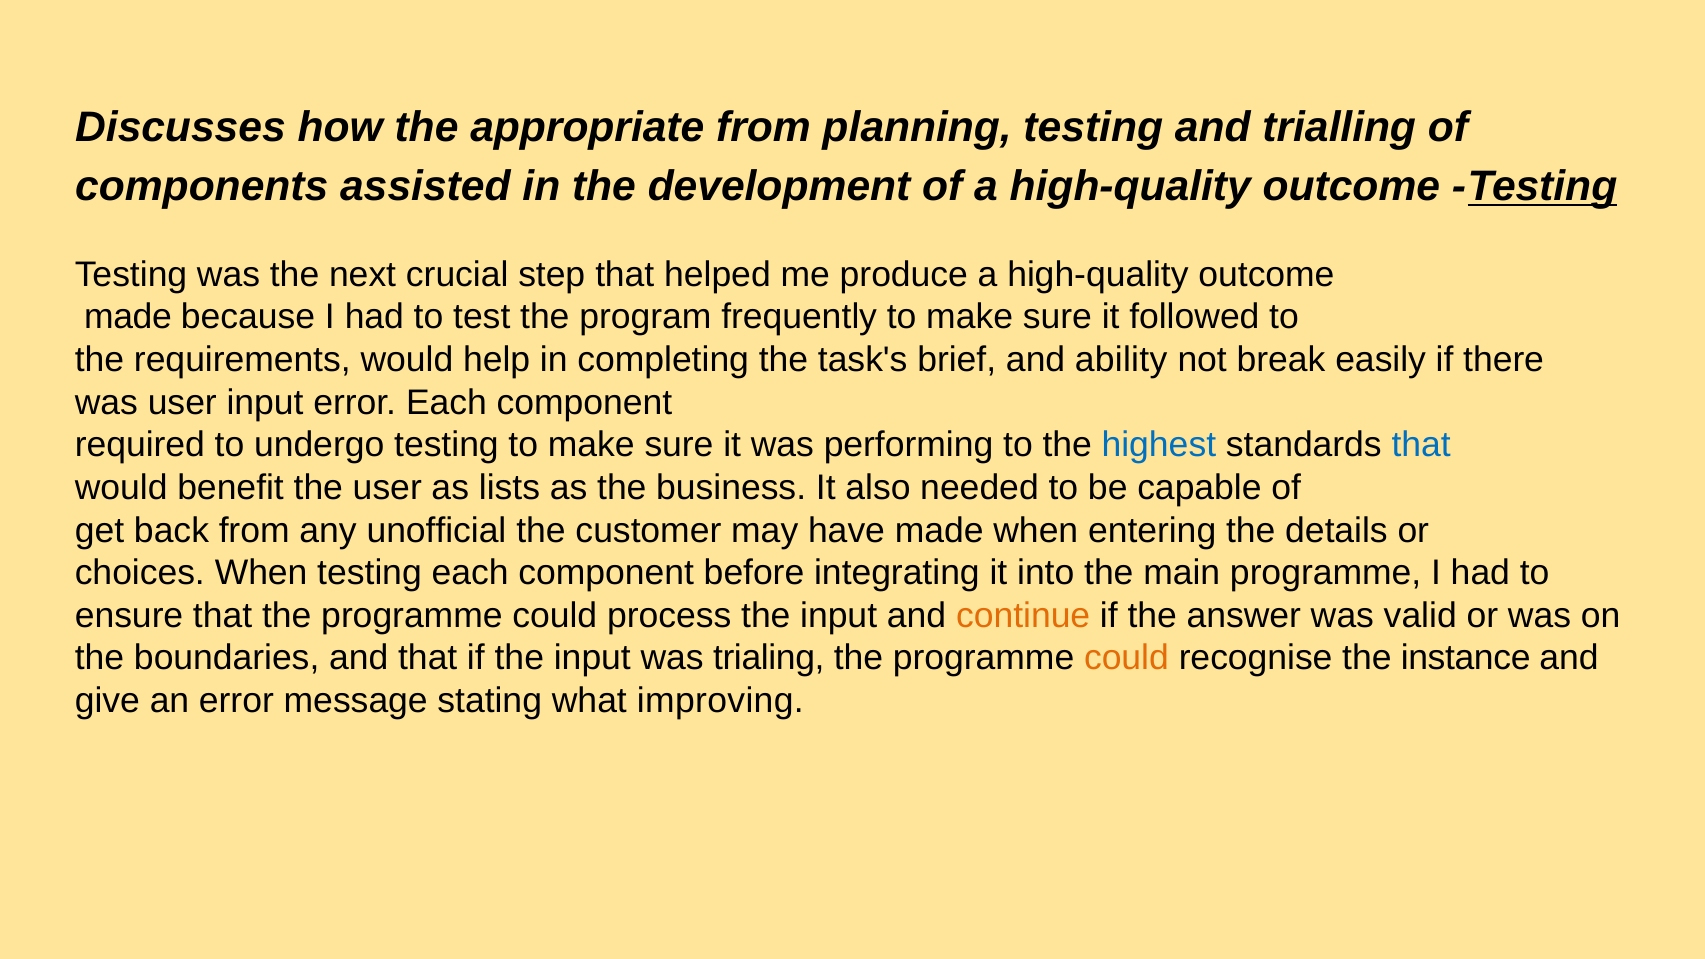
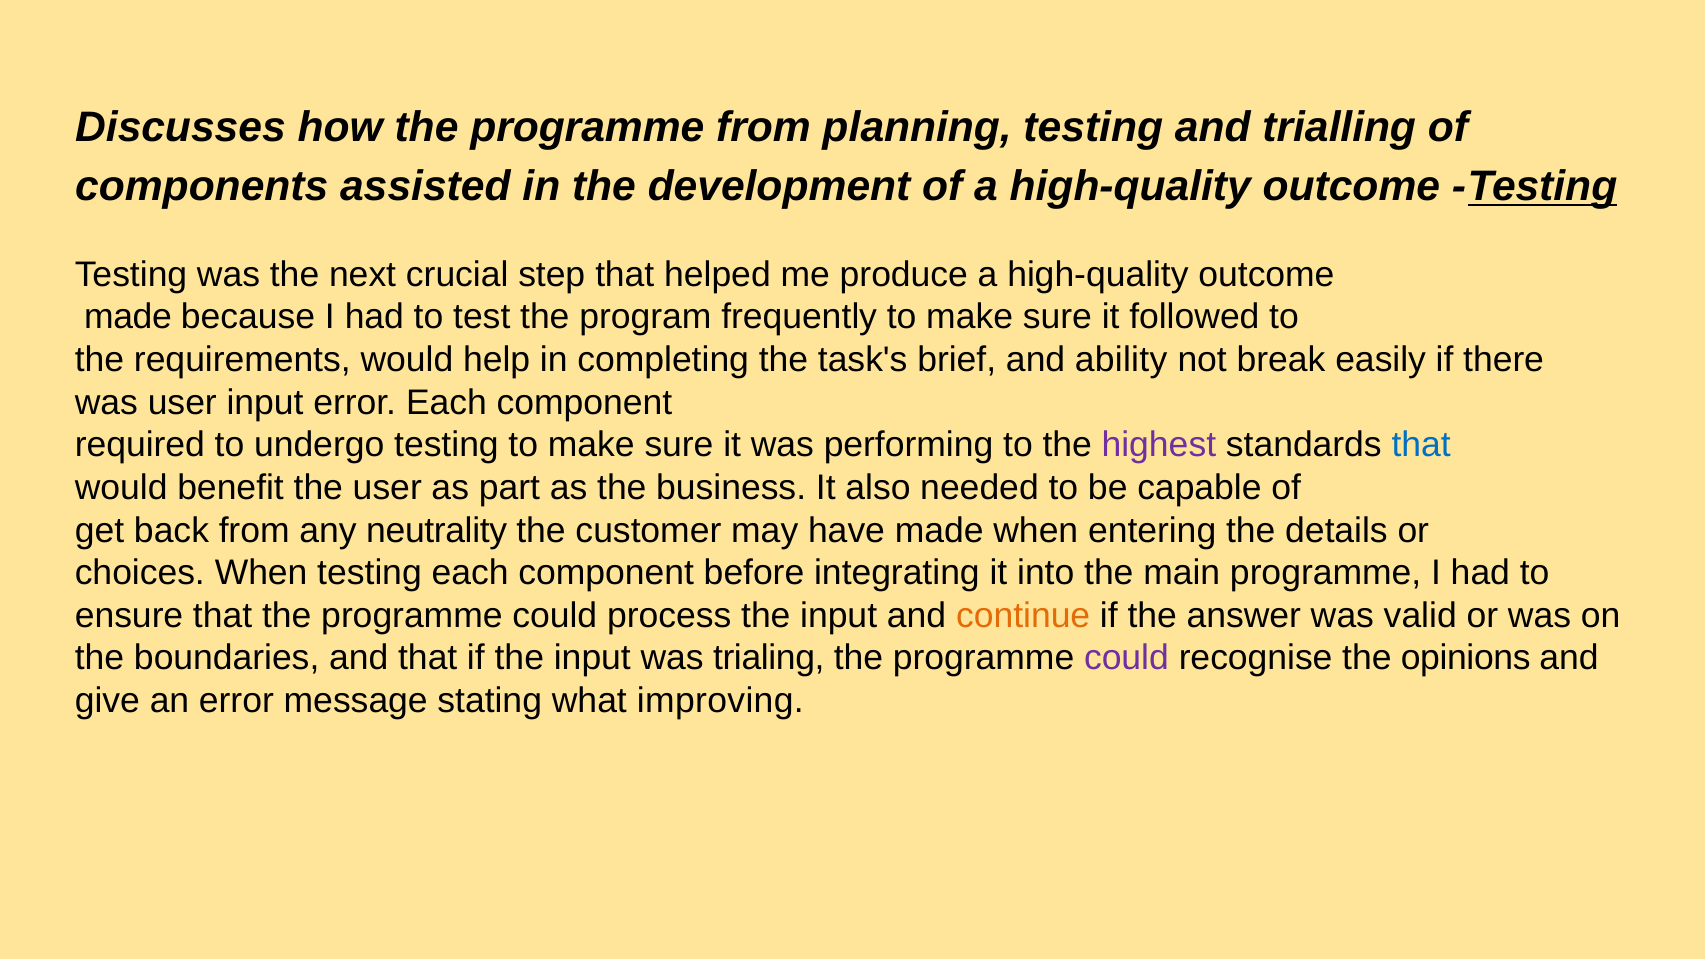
how the appropriate: appropriate -> programme (587, 127)
highest colour: blue -> purple (1159, 445)
lists: lists -> part (509, 488)
unofficial: unofficial -> neutrality (437, 530)
could colour: orange -> purple (1126, 658)
instance: instance -> opinions (1466, 658)
